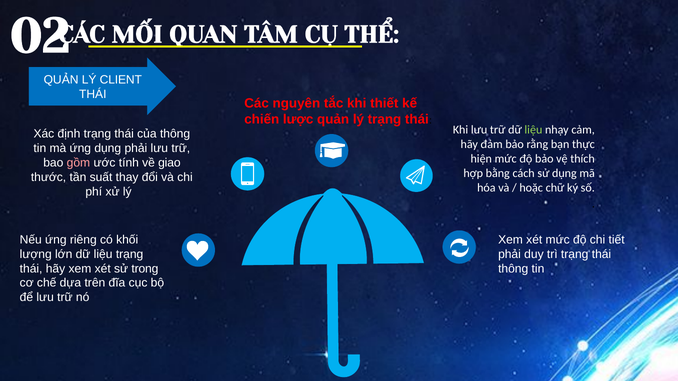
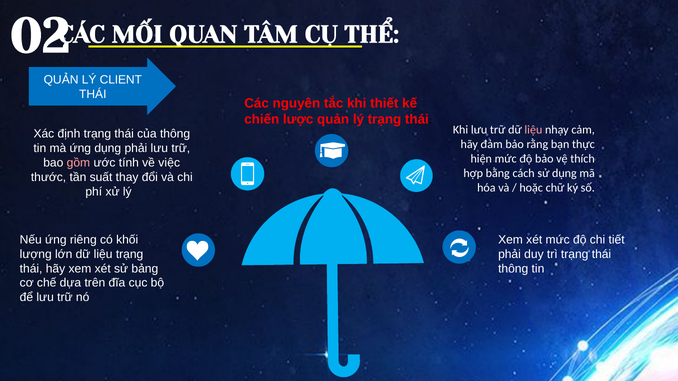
liệu colour: light green -> pink (533, 130)
giao: giao -> việc (169, 163)
trong: trong -> bảng (145, 269)
